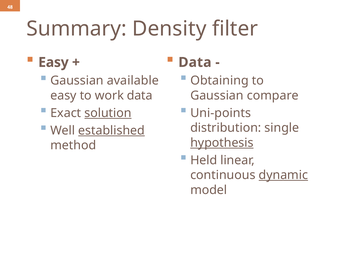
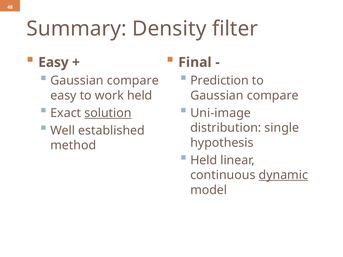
Data: Data -> Final (195, 62)
Obtaining: Obtaining -> Prediction (220, 81)
available: available -> compare (133, 81)
work data: data -> held (140, 96)
Uni-points: Uni-points -> Uni-image (221, 113)
established underline: present -> none (112, 131)
hypothesis underline: present -> none (222, 143)
